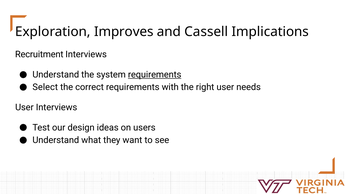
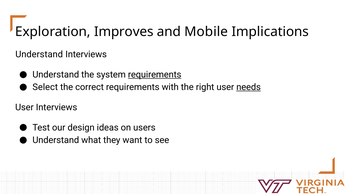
Cassell: Cassell -> Mobile (206, 32)
Recruitment: Recruitment -> Understand (39, 54)
needs underline: none -> present (249, 87)
